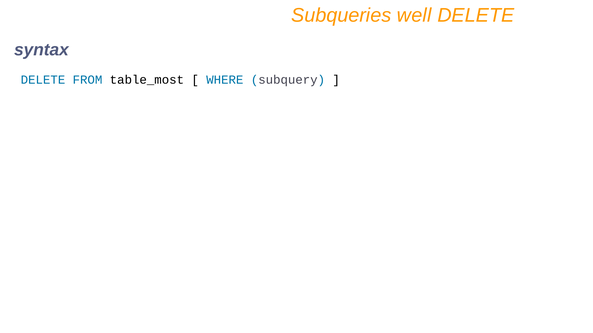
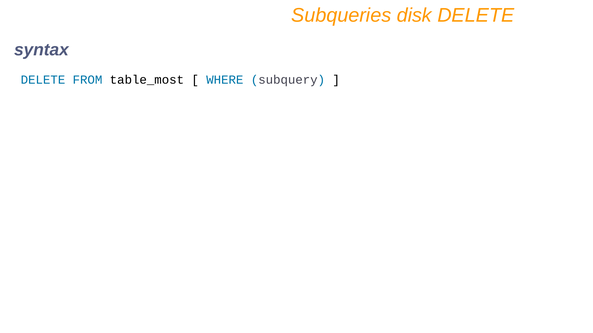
well: well -> disk (414, 15)
